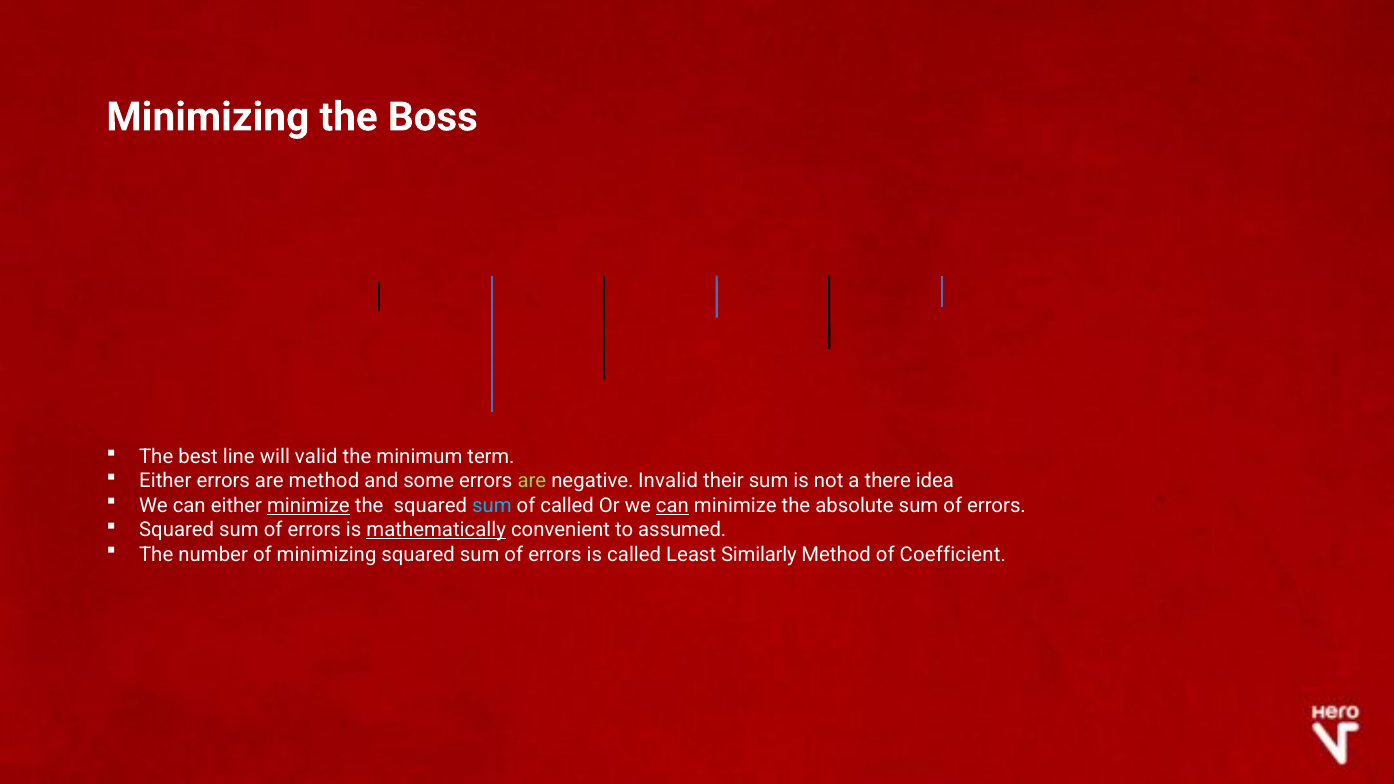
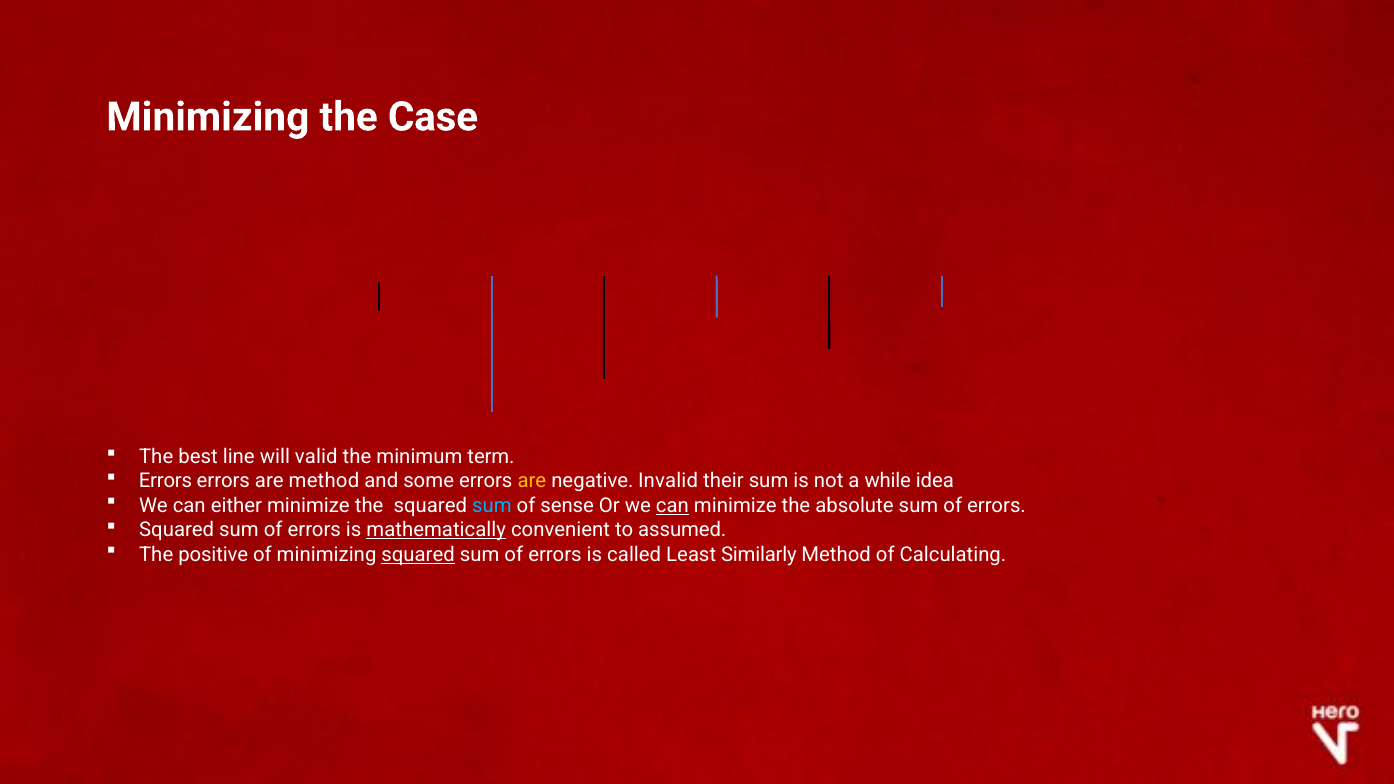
Boss: Boss -> Case (433, 117)
Either: Either -> Errors (165, 481)
are colour: light green -> yellow (532, 481)
there: there -> while (888, 481)
minimize underline: present -> none (308, 506)
of called: called -> sense (567, 506)
number: number -> positive (213, 554)
squared underline: none -> present (418, 554)
Coefficient: Coefficient -> Calculating (953, 554)
